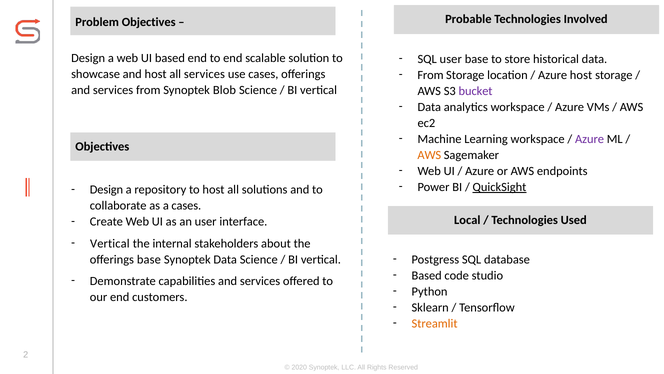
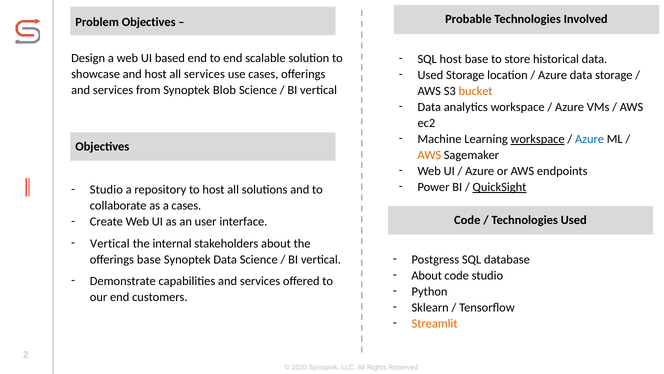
SQL user: user -> host (451, 59)
From: From -> Used (430, 75)
Azure host: host -> data (581, 75)
bucket colour: purple -> orange (476, 91)
workspace underline: none -> present (538, 139)
Azure colour: purple -> blue (590, 139)
Design: Design -> Studio (106, 190)
Local: Local -> Code (467, 220)
Based: Based -> About (427, 275)
